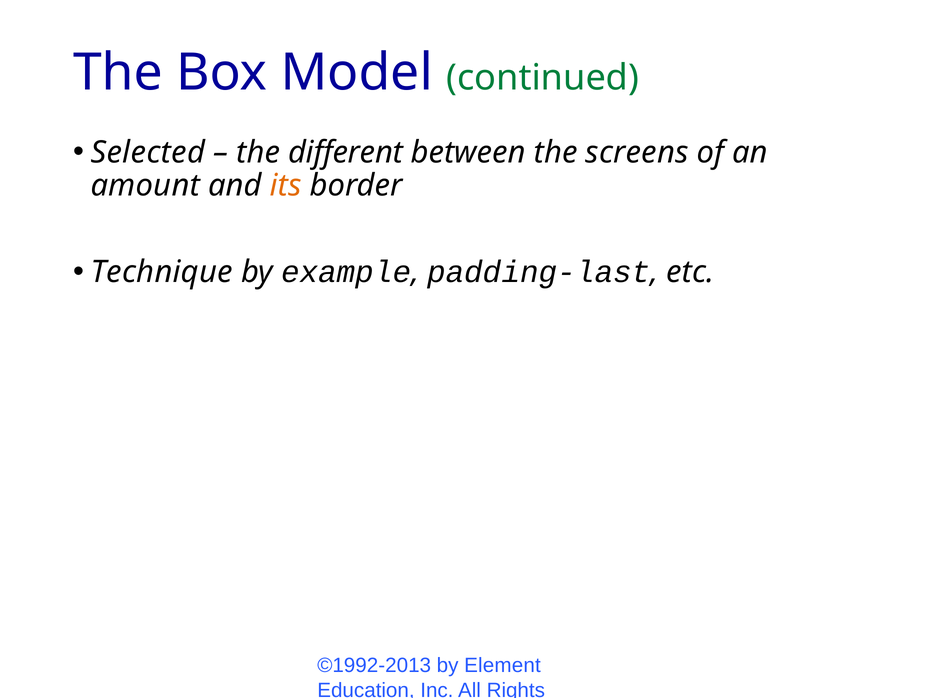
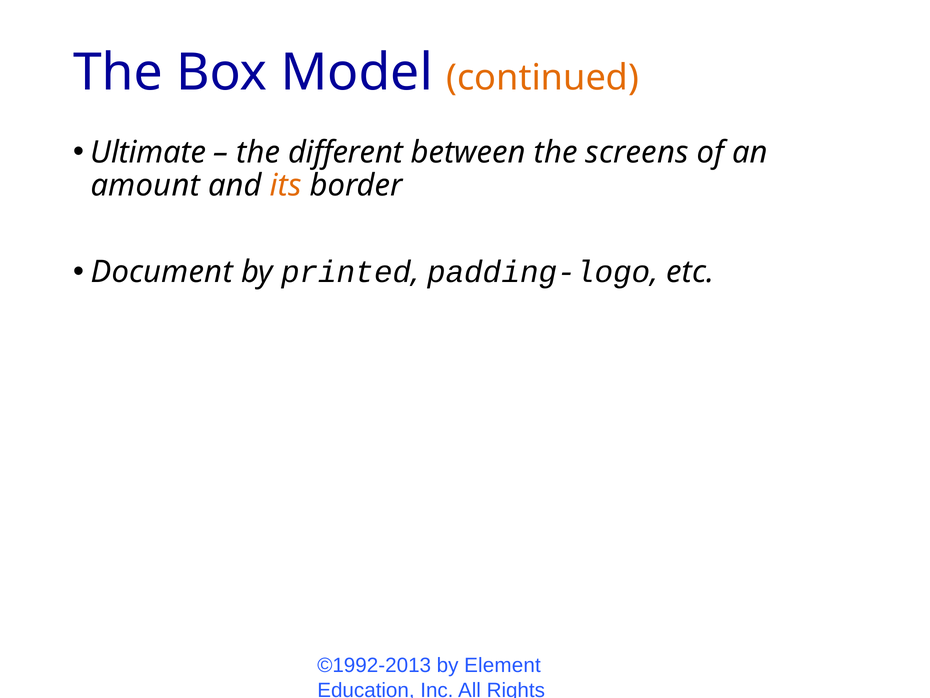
continued colour: green -> orange (543, 78)
Selected: Selected -> Ultimate (148, 152)
Technique: Technique -> Document (162, 272)
example: example -> printed (346, 272)
padding-last: padding-last -> padding-logo (539, 272)
